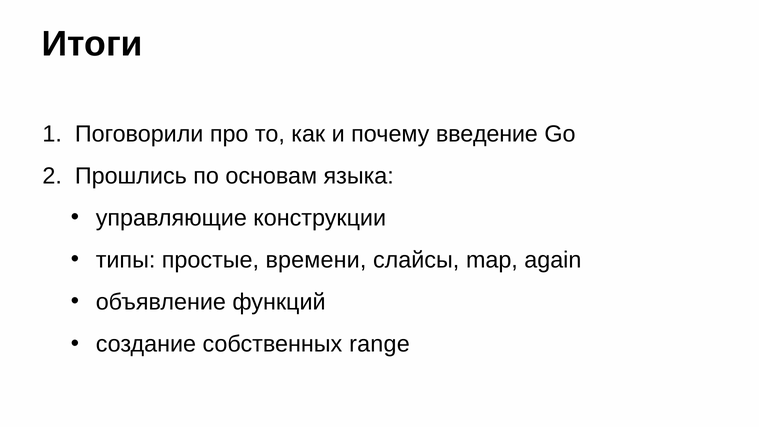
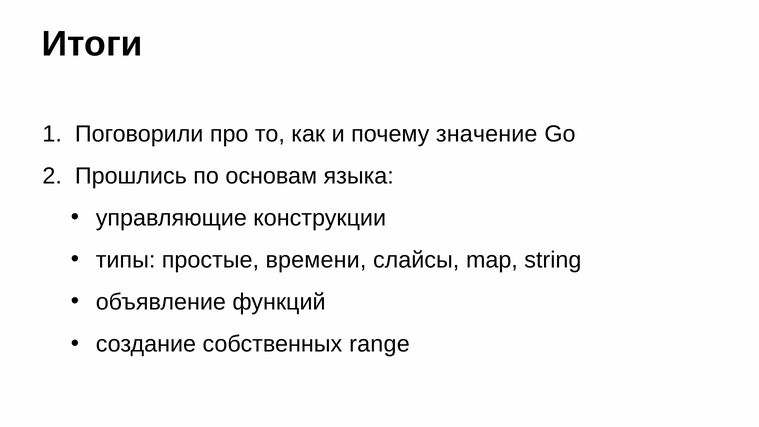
введение: введение -> значение (487, 134)
again: again -> string (553, 260)
